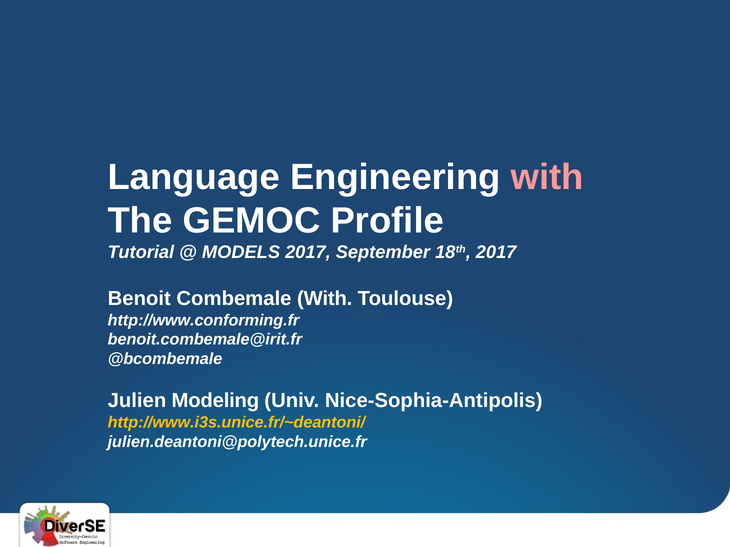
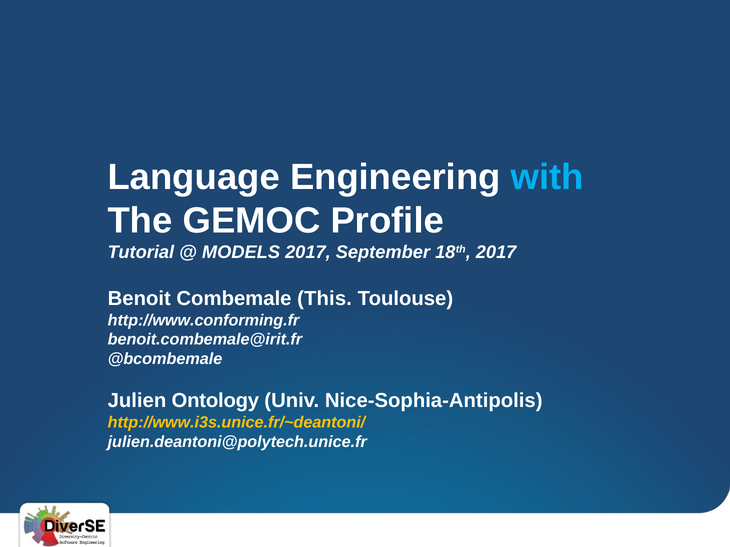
with colour: pink -> light blue (547, 177)
Combemale With: With -> This (325, 299)
Modeling: Modeling -> Ontology (215, 401)
